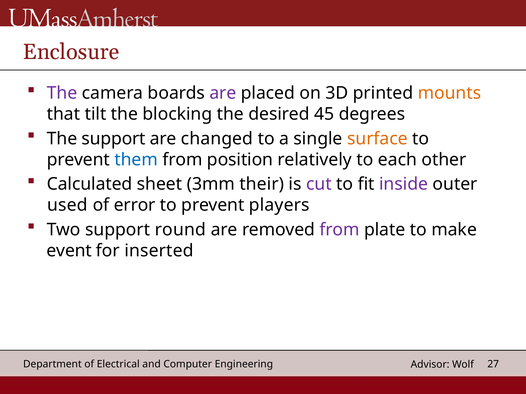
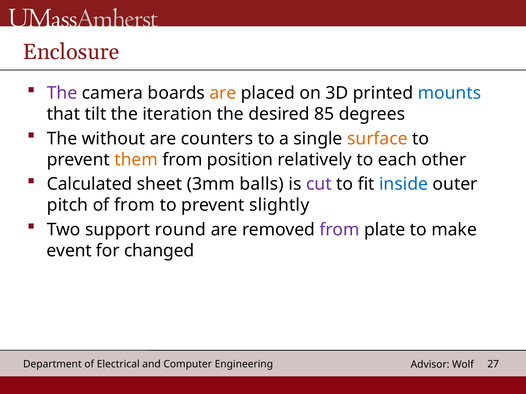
are colour: purple -> orange (223, 93)
mounts colour: orange -> blue (449, 93)
blocking: blocking -> iteration (177, 114)
45: 45 -> 85 (324, 114)
The support: support -> without (114, 139)
changed: changed -> counters (217, 139)
them colour: blue -> orange (136, 160)
their: their -> balls (262, 184)
inside colour: purple -> blue (404, 184)
used: used -> pitch (67, 205)
of error: error -> from (134, 205)
players: players -> slightly (279, 205)
inserted: inserted -> changed (159, 251)
